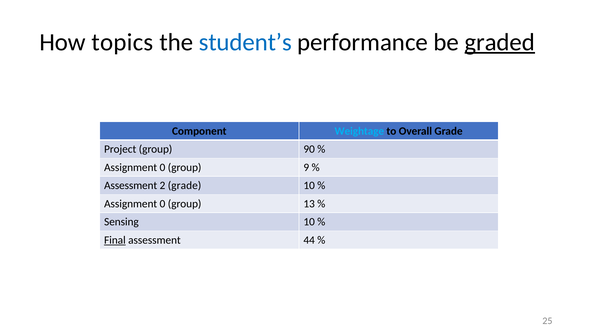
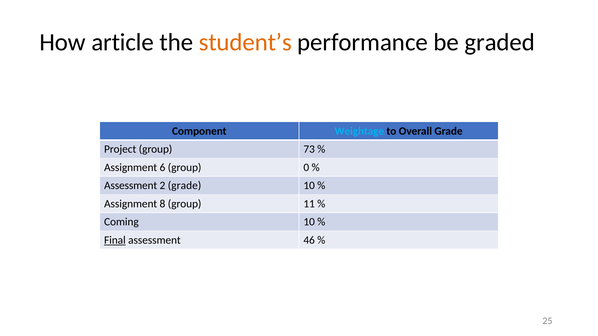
topics: topics -> article (123, 42)
student’s colour: blue -> orange (245, 42)
graded underline: present -> none (500, 42)
90: 90 -> 73 (309, 149)
0: 0 -> 6 (162, 168)
9: 9 -> 0 (306, 168)
0: 0 -> 8 (162, 204)
13: 13 -> 11 (309, 204)
Sensing: Sensing -> Coming (121, 222)
44: 44 -> 46 (309, 240)
